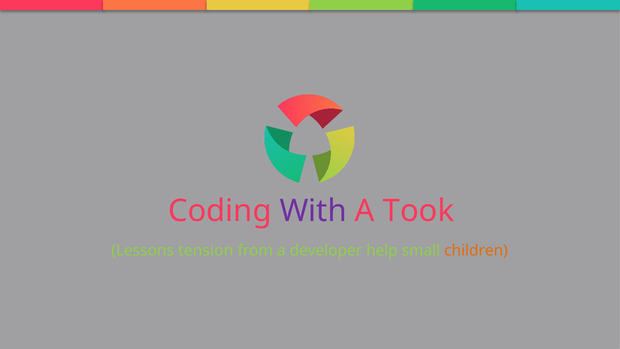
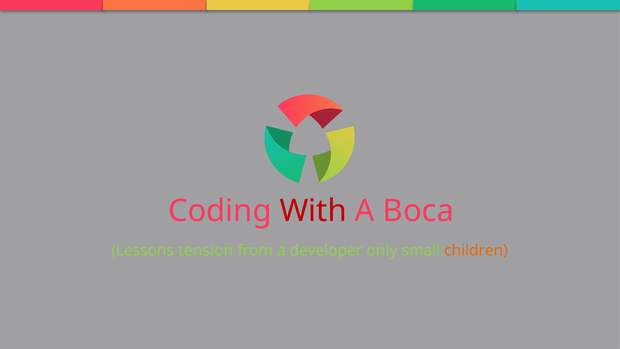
With colour: purple -> red (313, 211)
Took: Took -> Boca (419, 211)
help: help -> only (382, 250)
